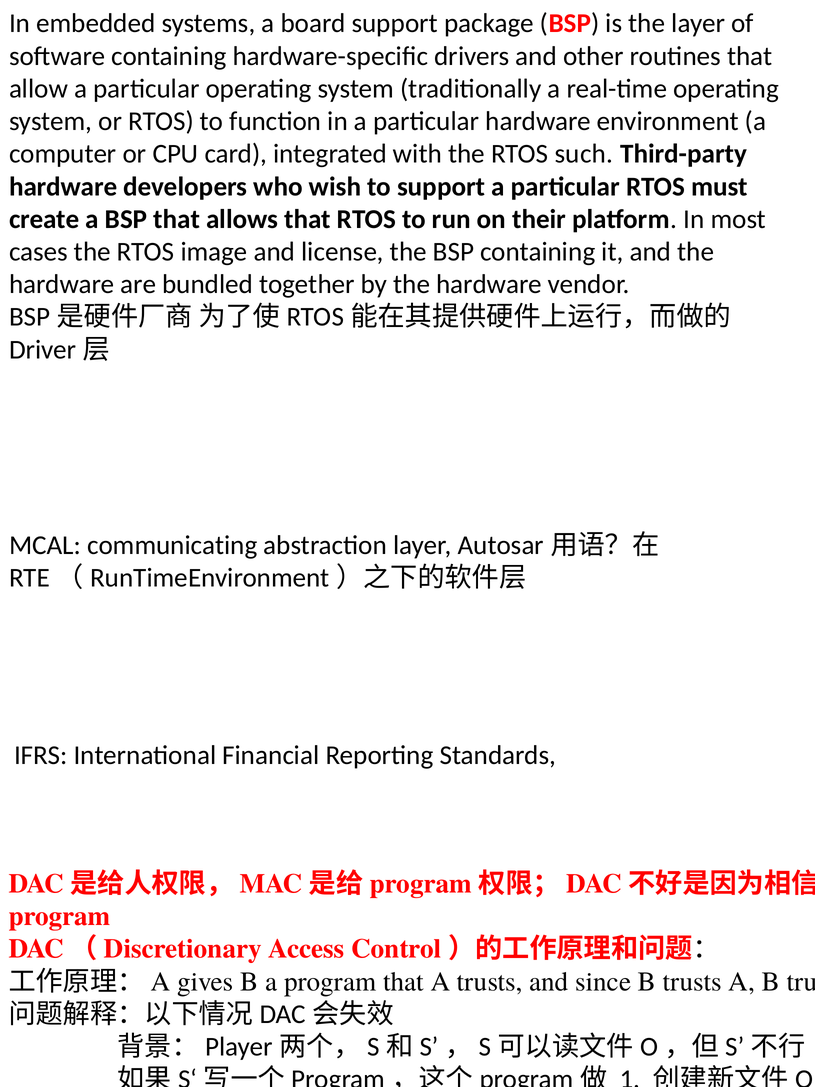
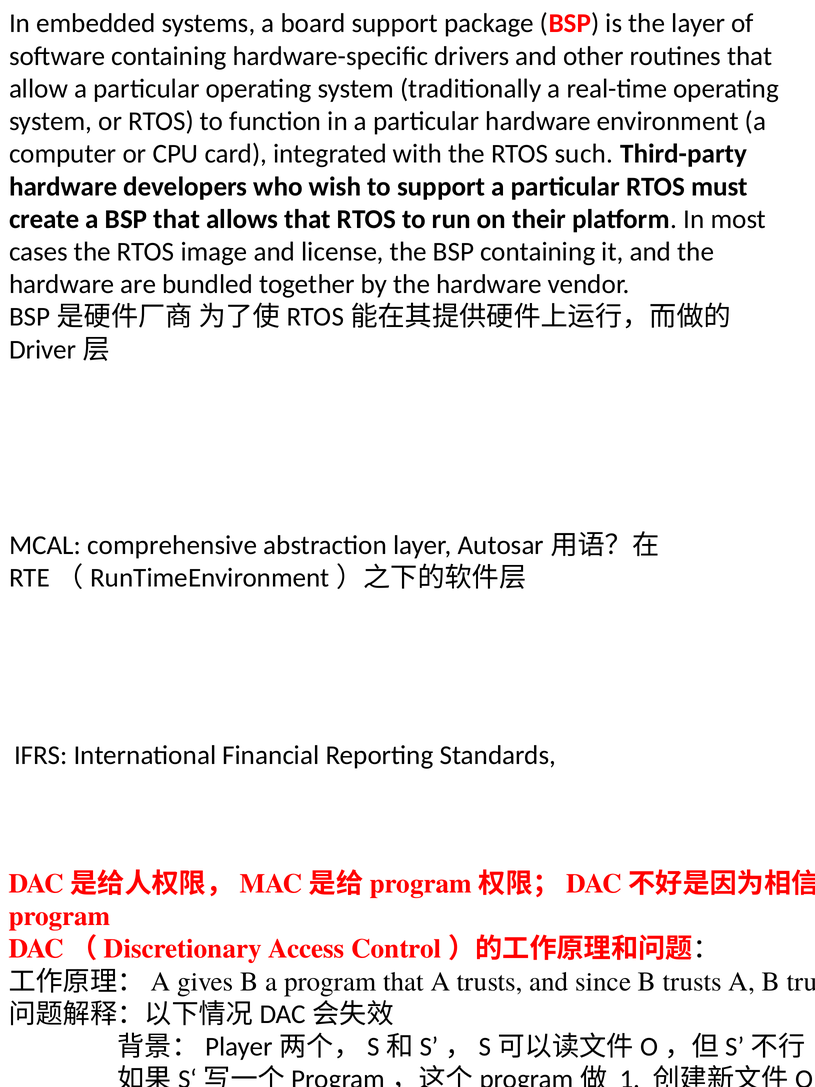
communicating: communicating -> comprehensive (172, 545)
